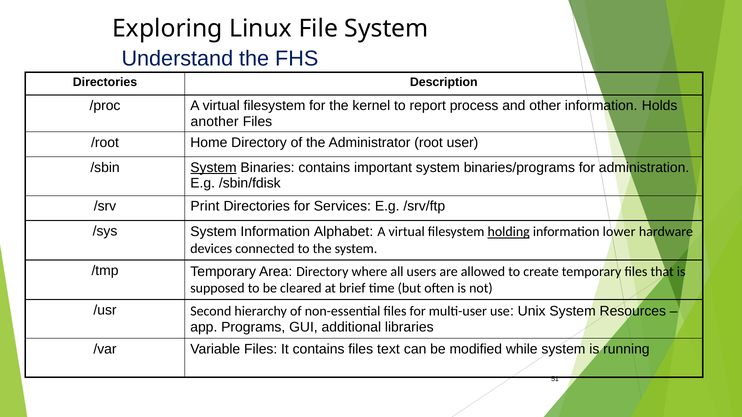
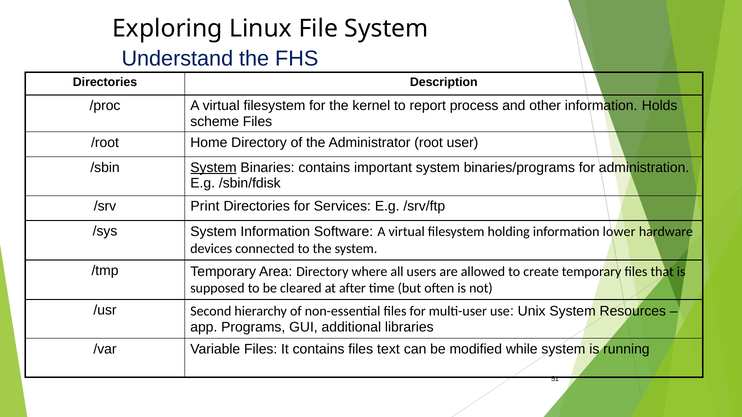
another: another -> scheme (215, 122)
Alphabet: Alphabet -> Software (344, 232)
holding underline: present -> none (509, 232)
brief: brief -> after (352, 289)
